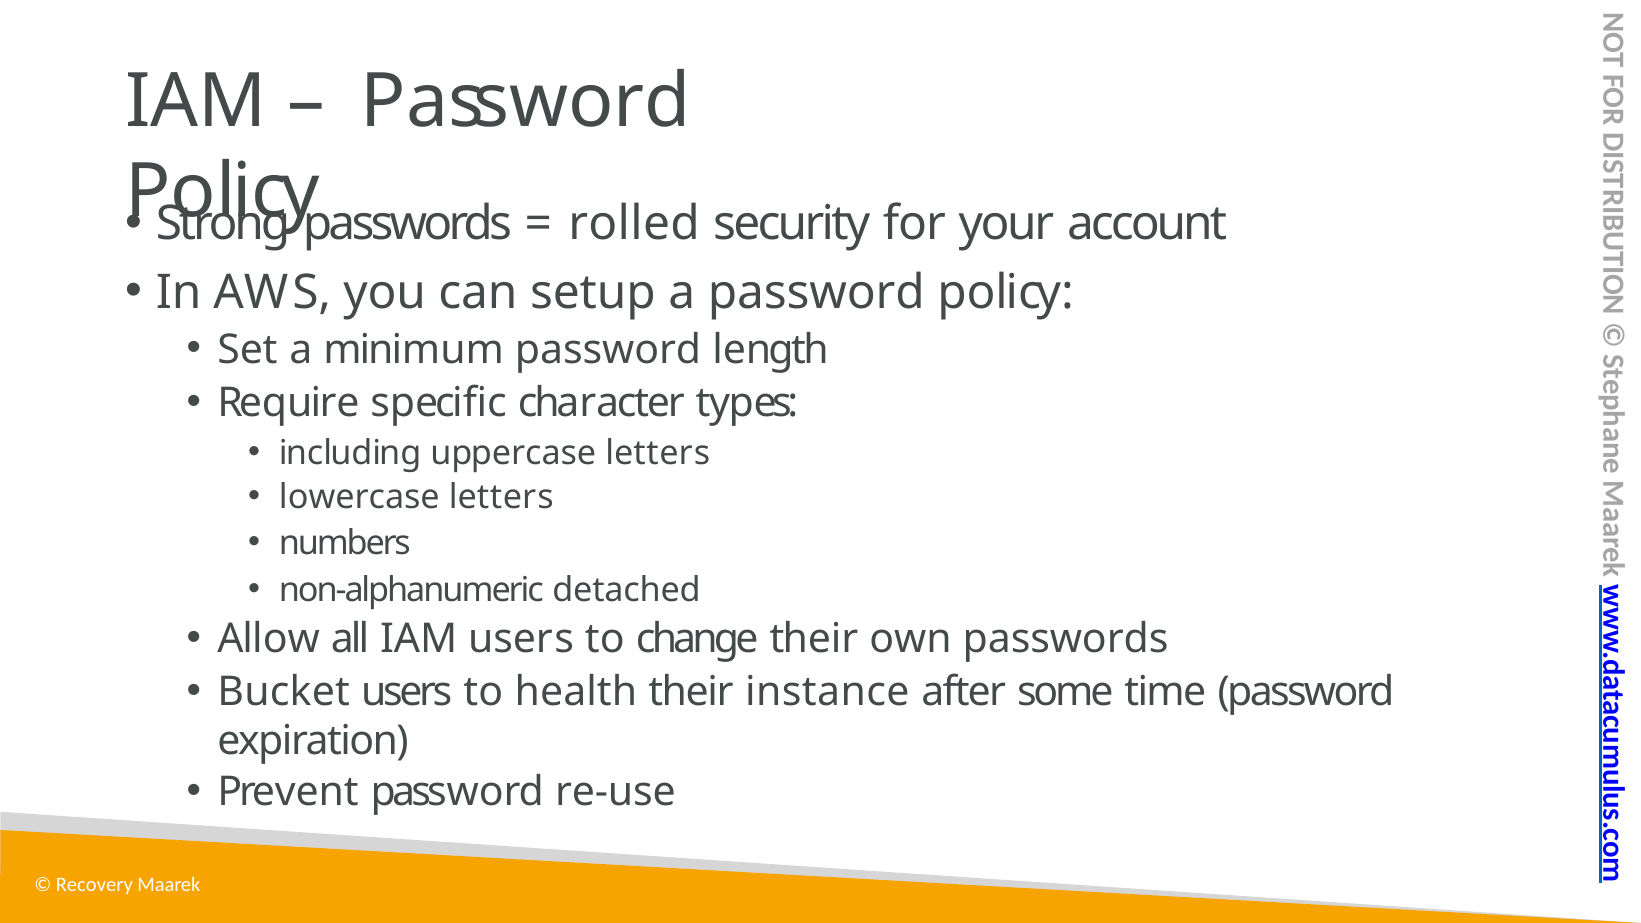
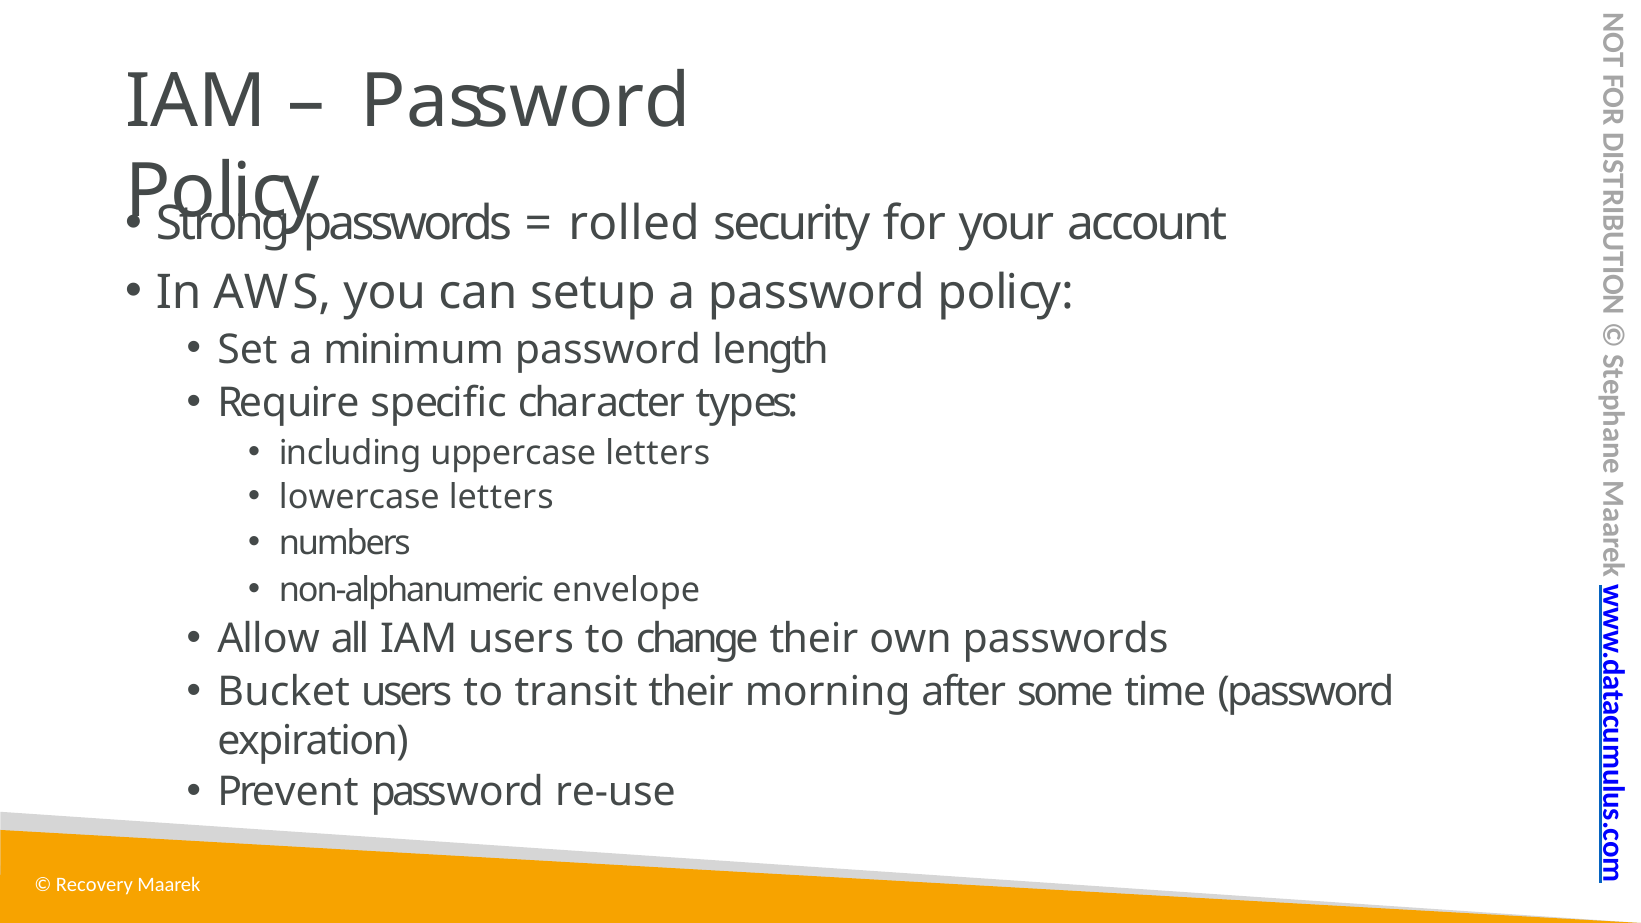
detached: detached -> envelope (626, 590)
health: health -> transit (576, 692)
instance: instance -> morning (828, 692)
